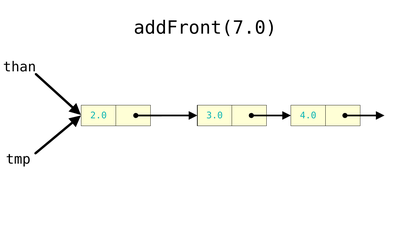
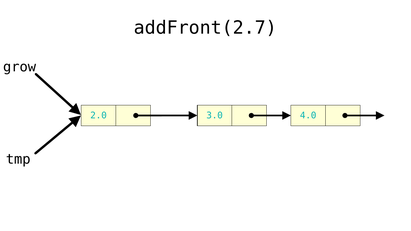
addFront(7.0: addFront(7.0 -> addFront(2.7 (205, 28)
than: than -> grow (20, 67)
